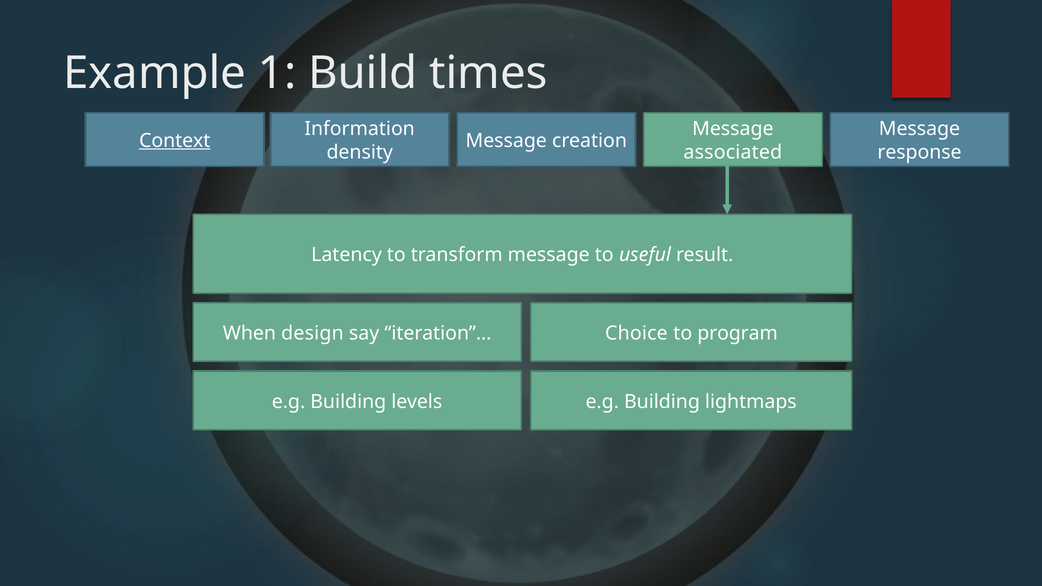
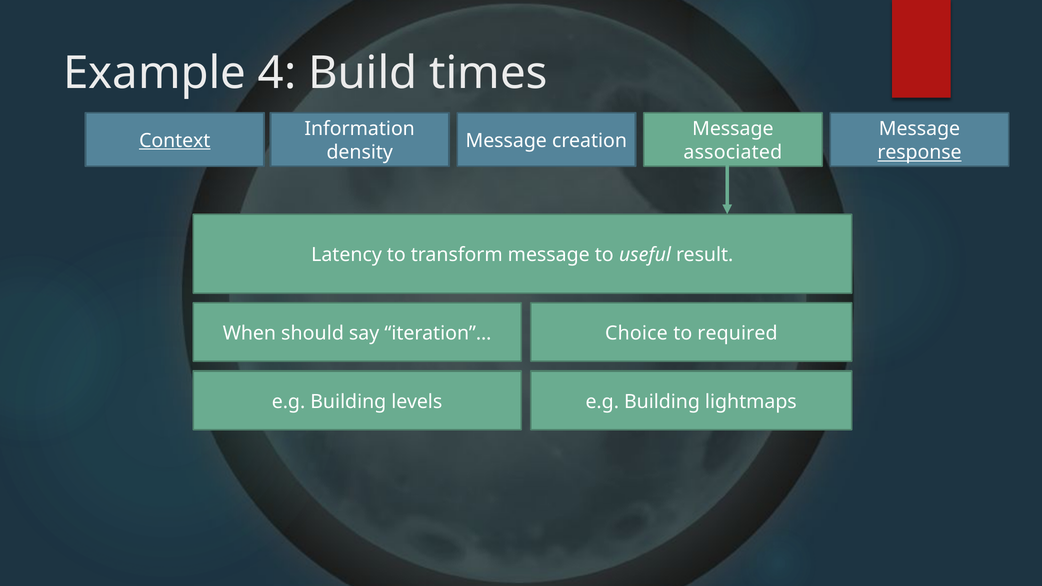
1: 1 -> 4 (277, 73)
response underline: none -> present (919, 152)
design: design -> should (313, 334)
program: program -> required (737, 334)
